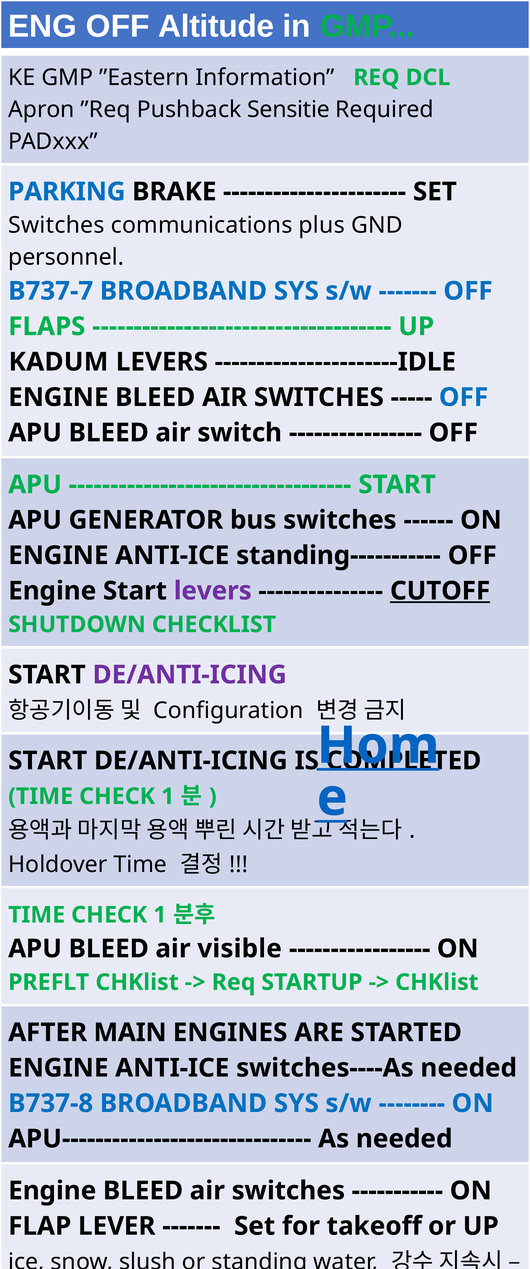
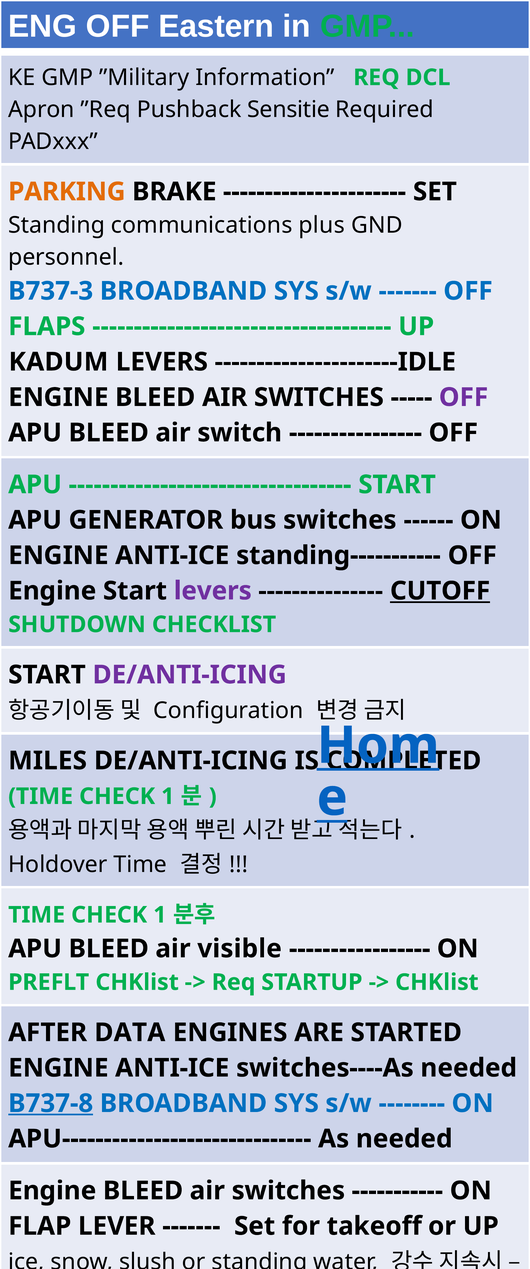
Altitude: Altitude -> Eastern (216, 26)
”Eastern: ”Eastern -> ”Military (144, 77)
PARKING colour: blue -> orange (67, 192)
Switches: Switches -> Standing (57, 225)
B737-7: B737-7 -> B737-3 (51, 291)
OFF colour: blue -> purple (464, 397)
START: START -> MILES (48, 760)
MAIN: MAIN -> DATA (130, 1032)
B737-8 underline: none -> present (51, 1103)
